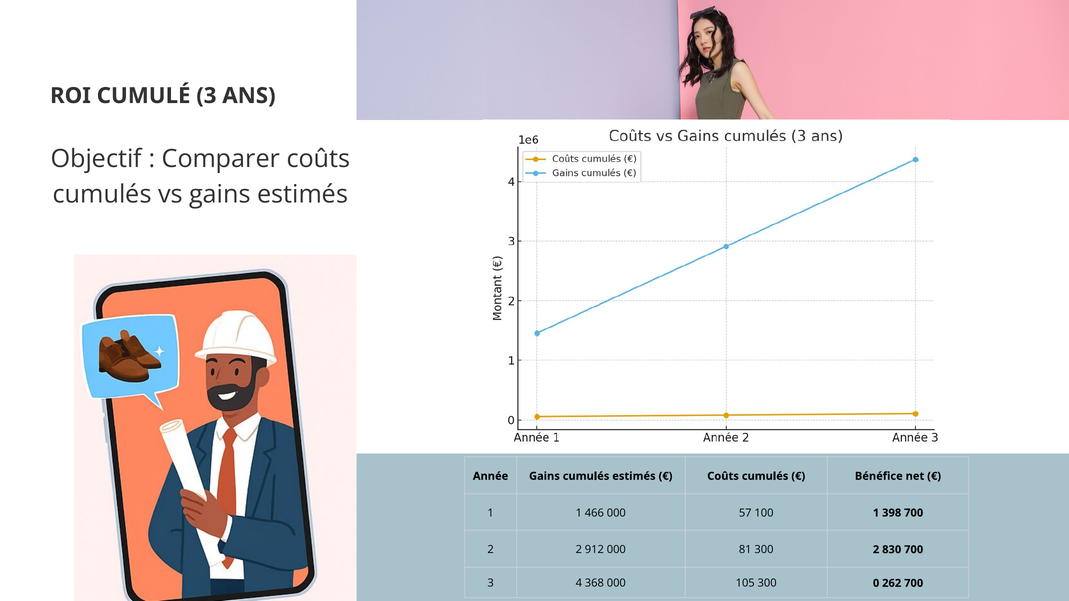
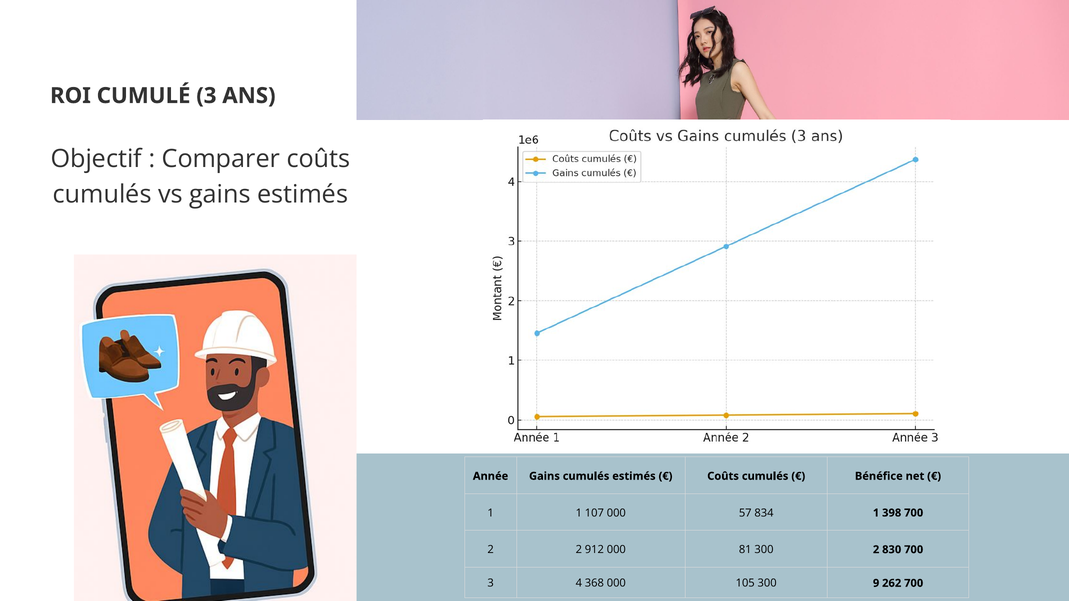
466: 466 -> 107 (594, 513)
100: 100 -> 834 (764, 513)
0: 0 -> 9 (876, 583)
